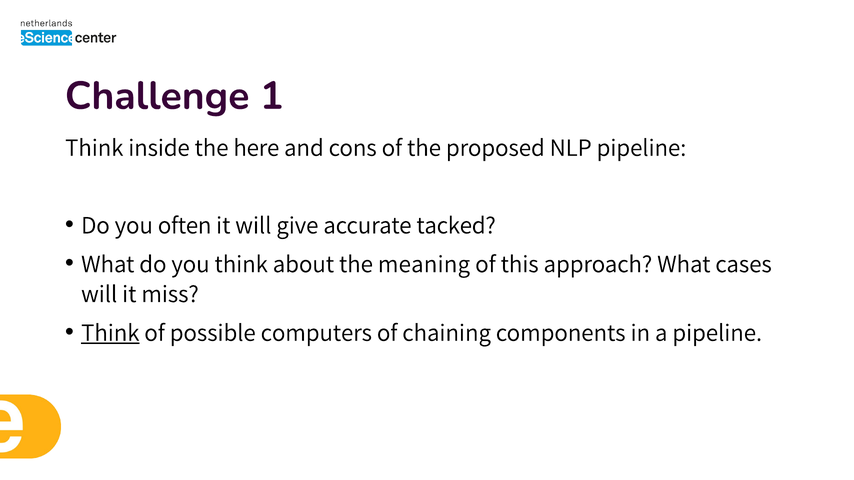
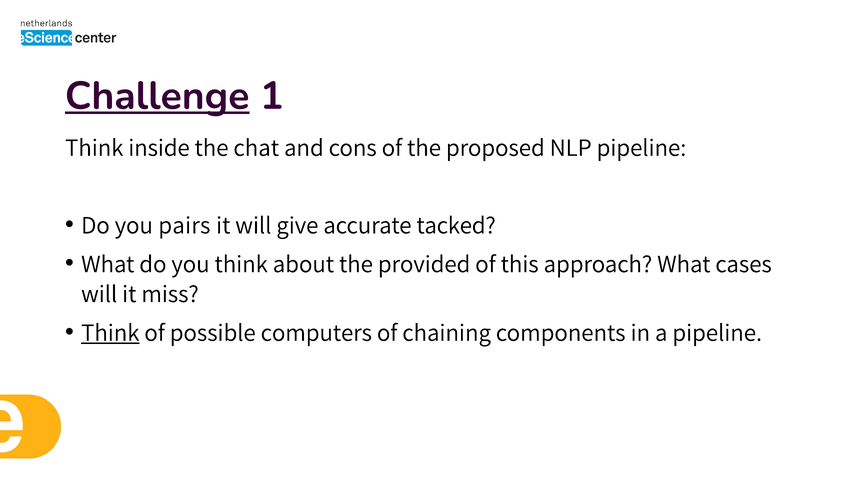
Challenge underline: none -> present (157, 96)
here: here -> chat (256, 148)
often: often -> pairs (184, 225)
meaning: meaning -> provided (424, 264)
